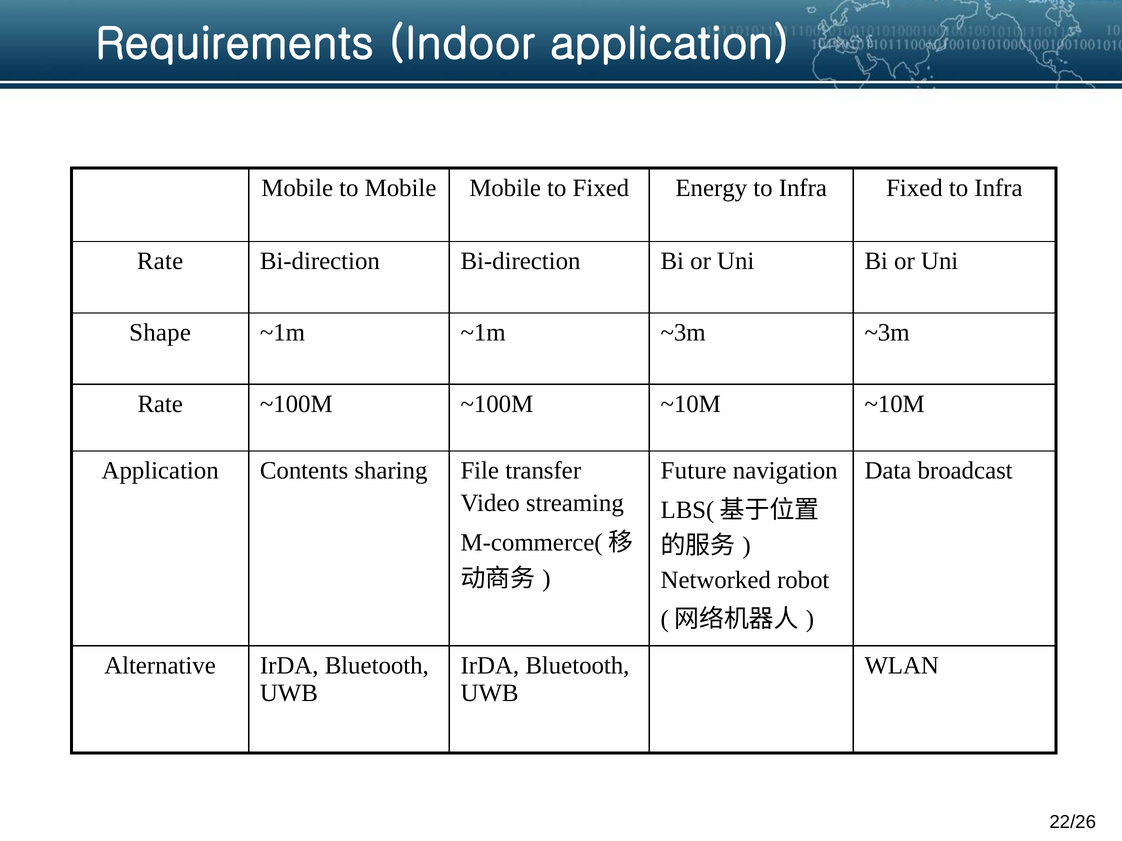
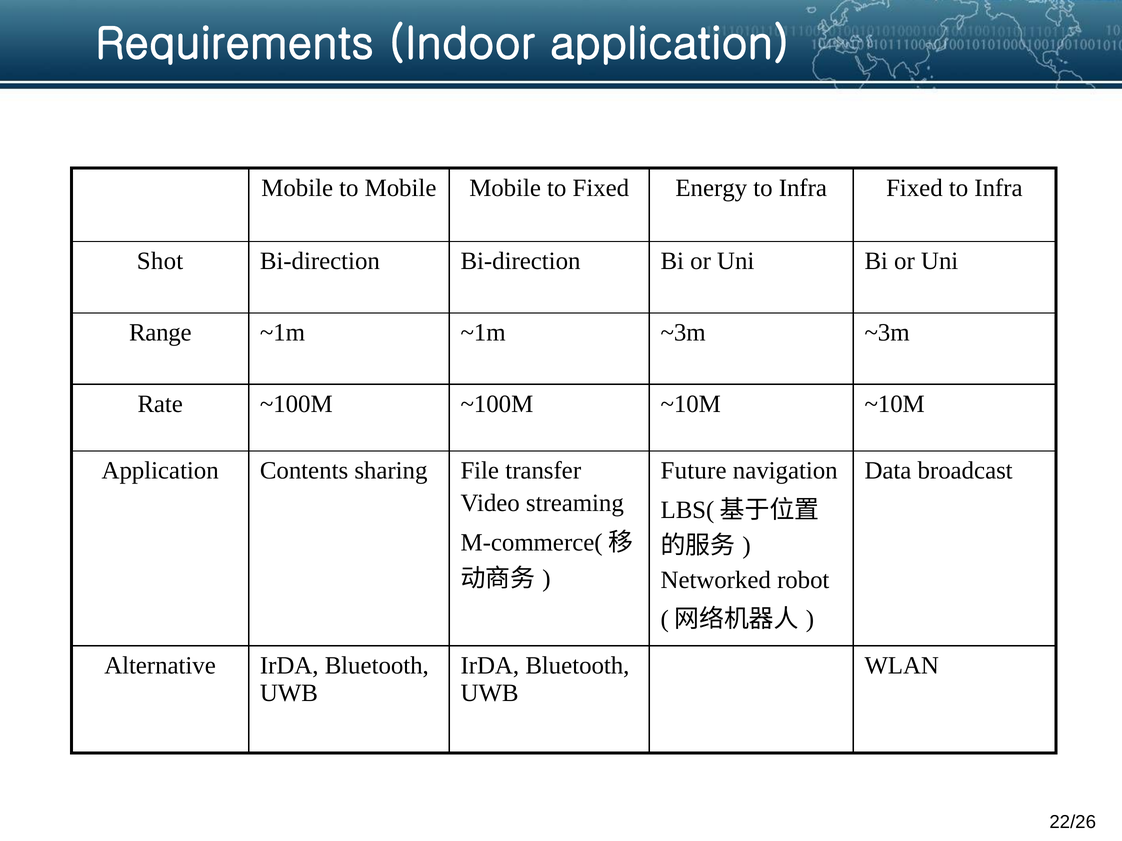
Rate: Rate -> Shot (160, 261)
Shape: Shape -> Range (160, 333)
